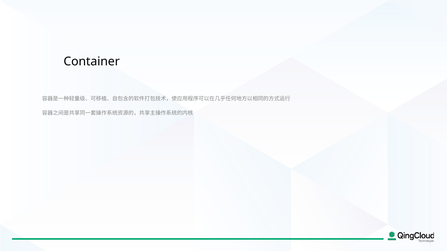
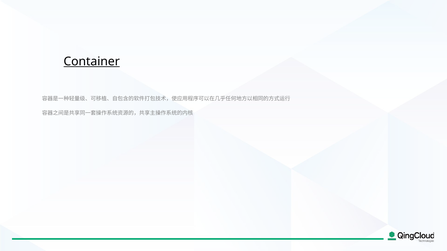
Container underline: none -> present (92, 62)
